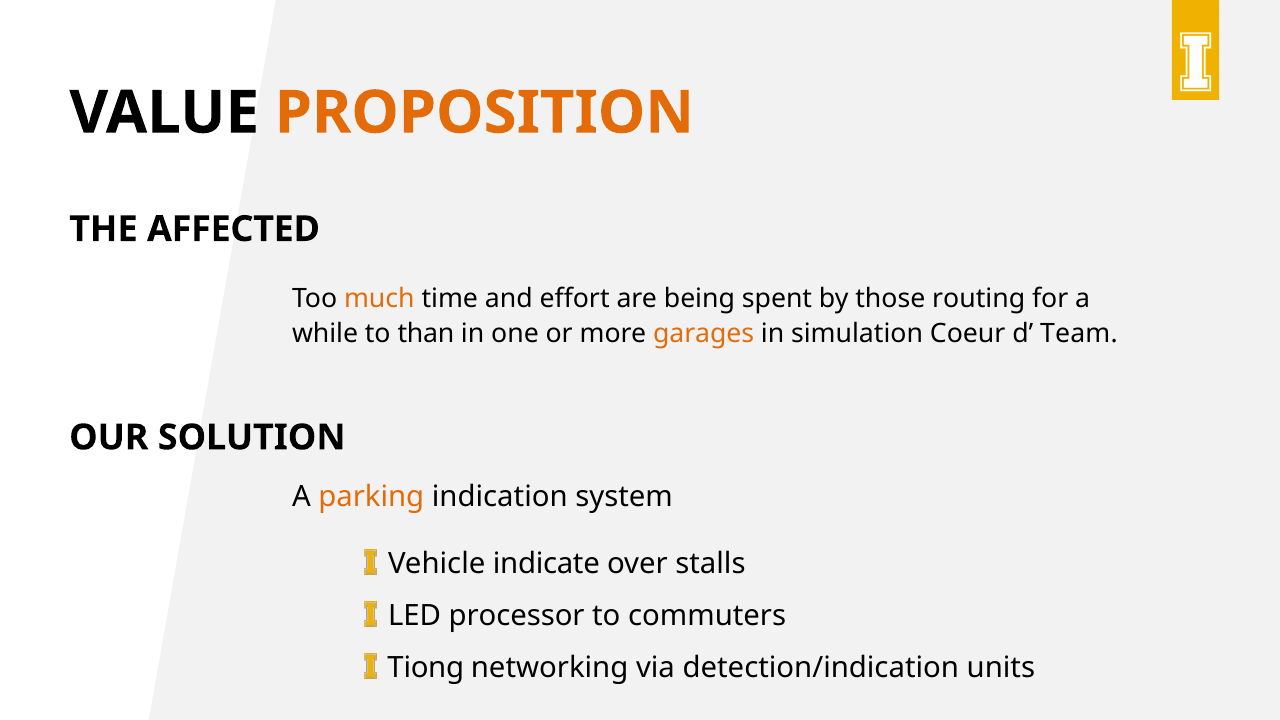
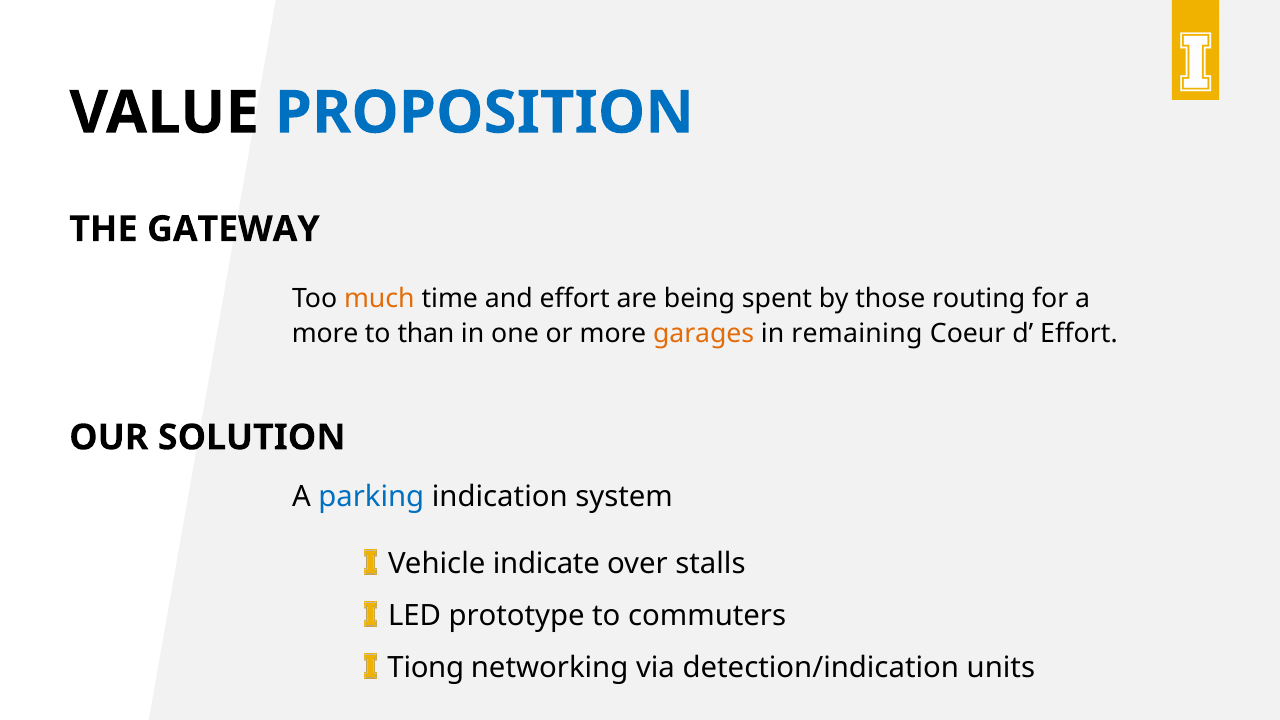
PROPOSITION colour: orange -> blue (484, 113)
AFFECTED: AFFECTED -> GATEWAY (233, 229)
while: while -> more (325, 334)
simulation: simulation -> remaining (857, 334)
d Team: Team -> Effort (1079, 334)
parking colour: orange -> blue (371, 497)
processor: processor -> prototype (517, 616)
